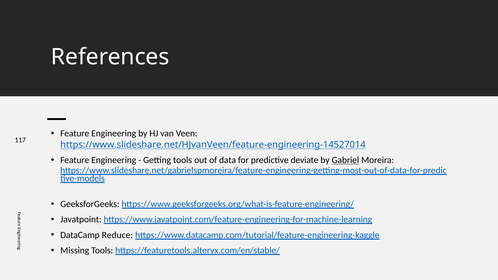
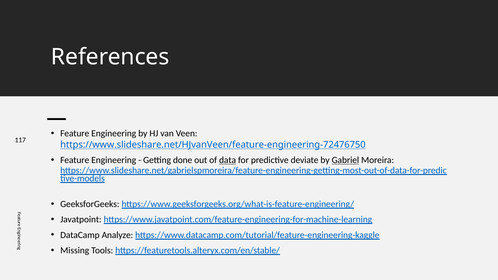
https://www.slideshare.net/HJvanVeen/feature-engineering-14527014: https://www.slideshare.net/HJvanVeen/feature-engineering-14527014 -> https://www.slideshare.net/HJvanVeen/feature-engineering-72476750 (213, 145)
Getting tools: tools -> done (183, 160)
data underline: none -> present (228, 160)
Reduce: Reduce -> Analyze (117, 235)
